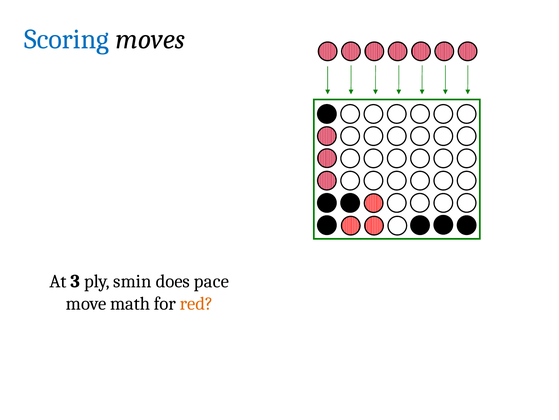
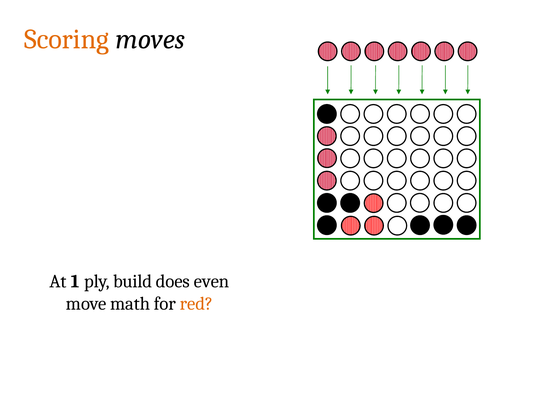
Scoring colour: blue -> orange (67, 39)
3: 3 -> 1 (75, 281)
smin: smin -> build (133, 281)
pace: pace -> even (212, 281)
